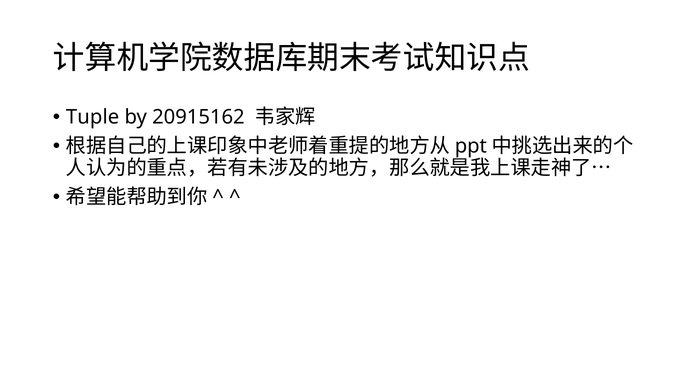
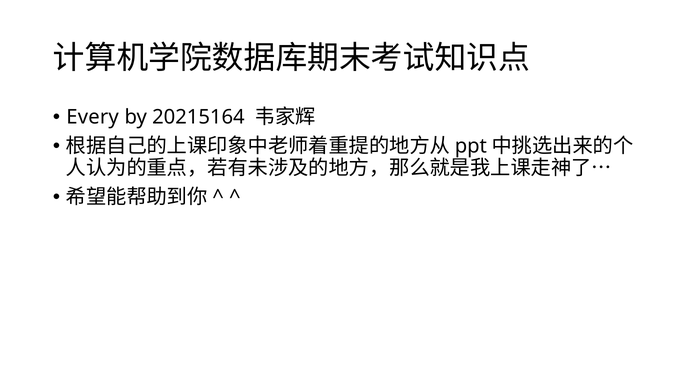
Tuple: Tuple -> Every (93, 117)
20915162: 20915162 -> 20215164 (198, 117)
